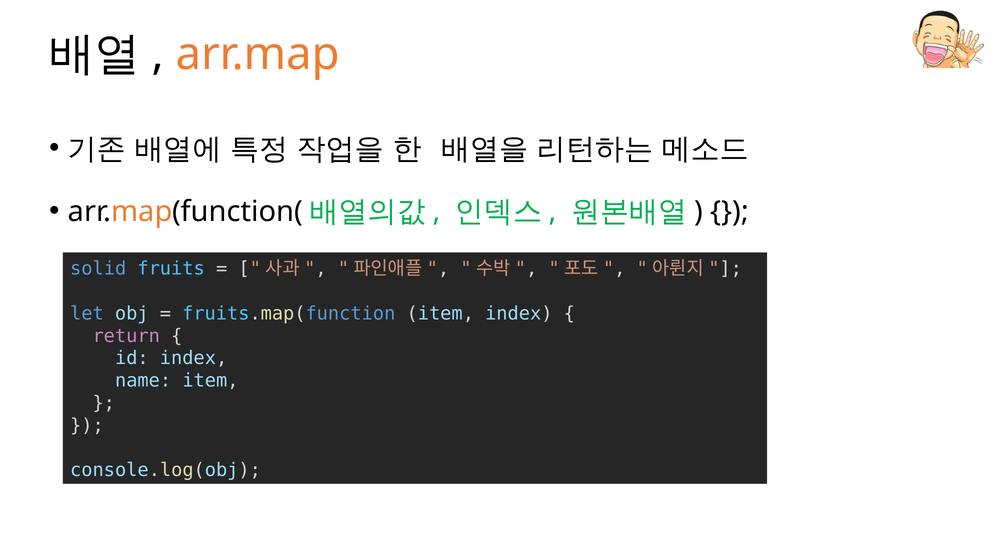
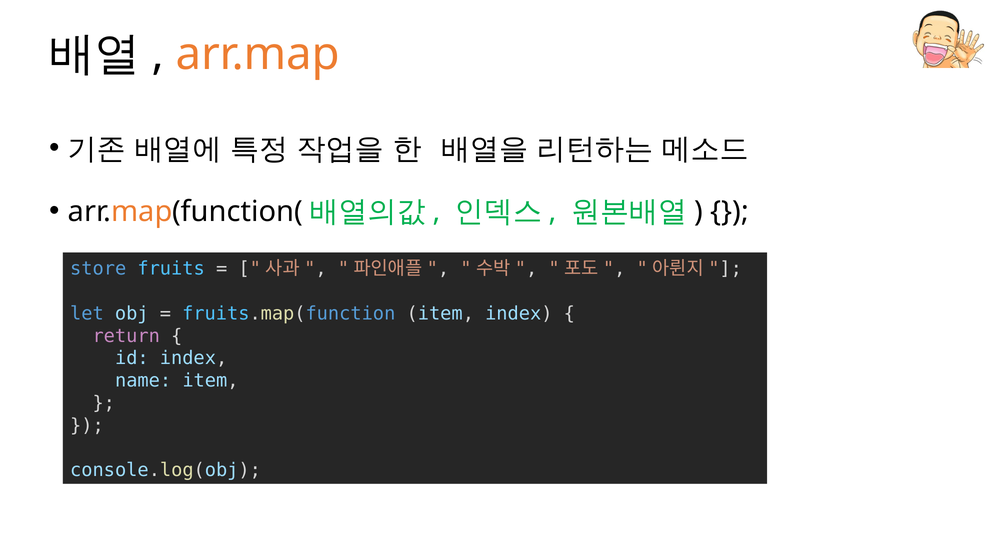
solid: solid -> store (98, 269)
